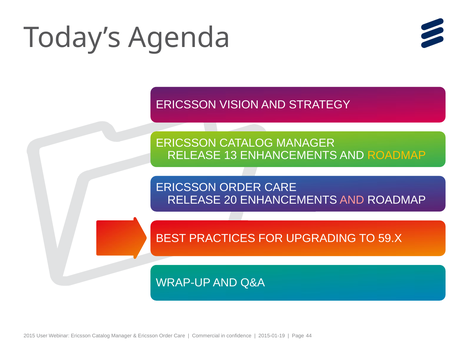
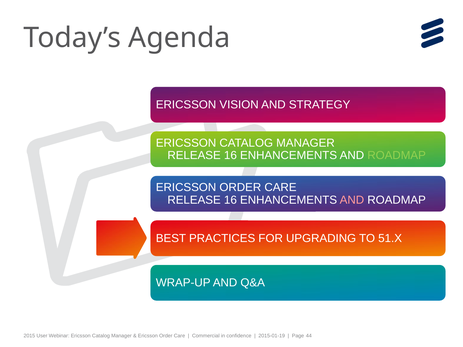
13: 13 -> 16 (230, 155)
ROADMAP colour: yellow -> light green (397, 155)
20: 20 -> 16 (230, 200)
59.X: 59.X -> 51.X (390, 238)
